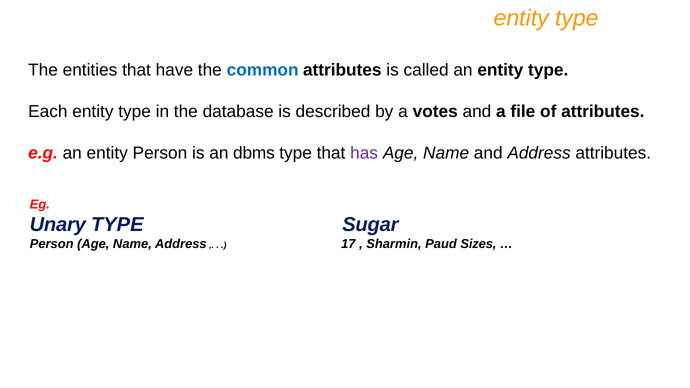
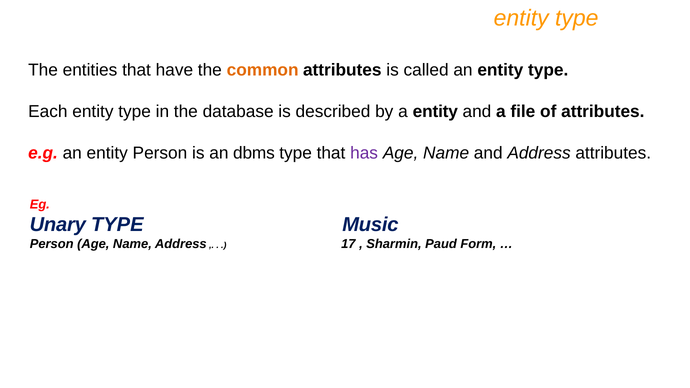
common colour: blue -> orange (263, 70)
a votes: votes -> entity (435, 112)
Sugar: Sugar -> Music (370, 225)
Sizes: Sizes -> Form (478, 244)
